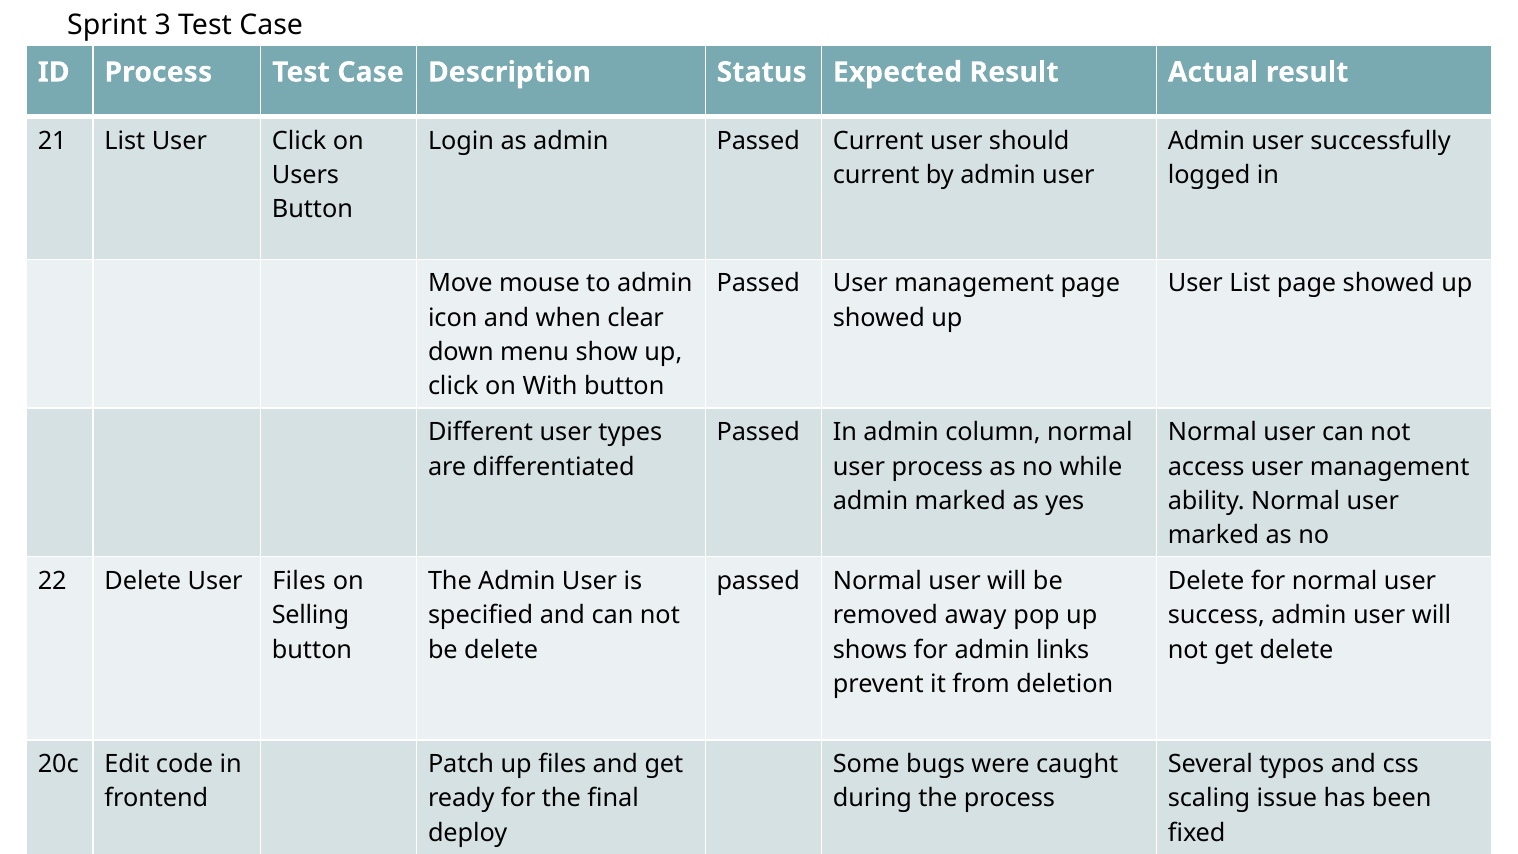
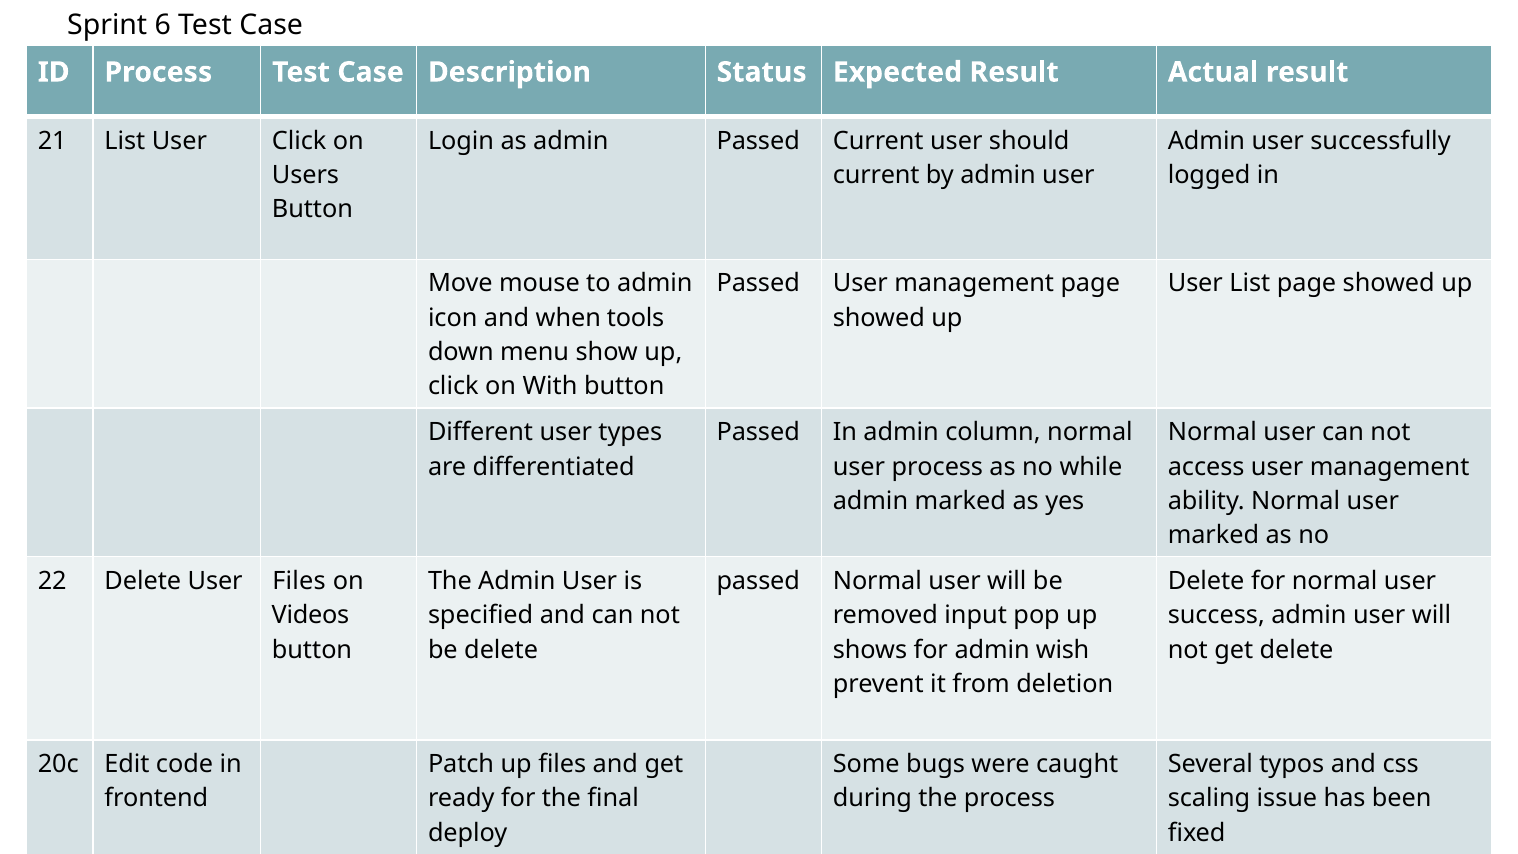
3: 3 -> 6 (163, 25)
clear: clear -> tools (636, 318)
Selling: Selling -> Videos (310, 615)
away: away -> input (976, 615)
links: links -> wish (1063, 650)
